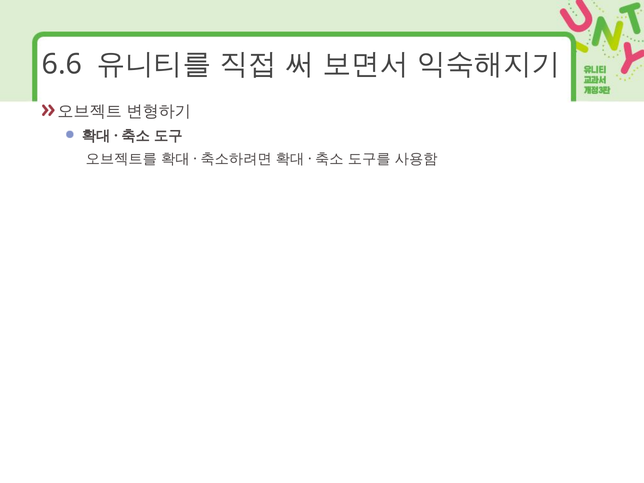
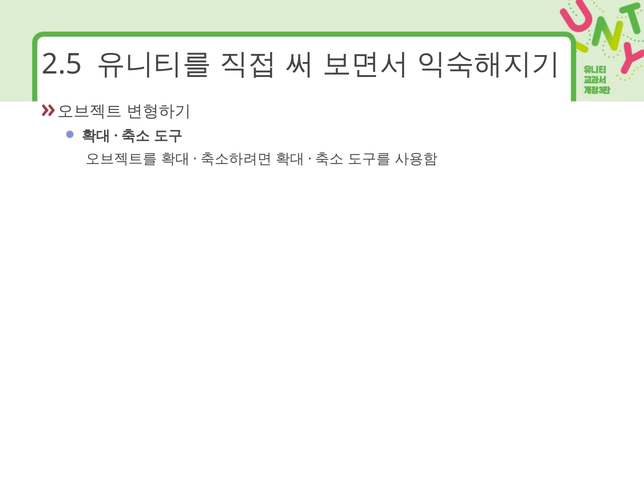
6.6: 6.6 -> 2.5 (62, 64)
